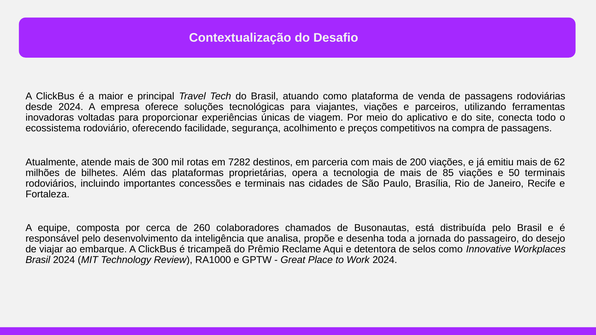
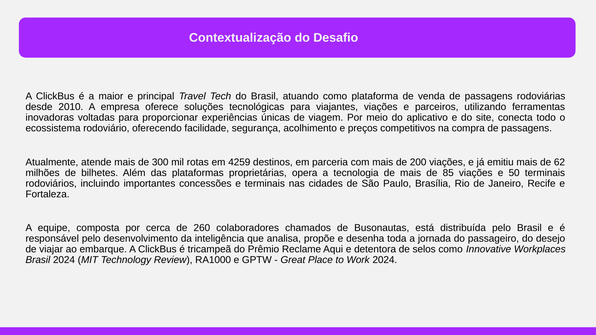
desde 2024: 2024 -> 2010 (71, 107)
7282: 7282 -> 4259 (239, 162)
